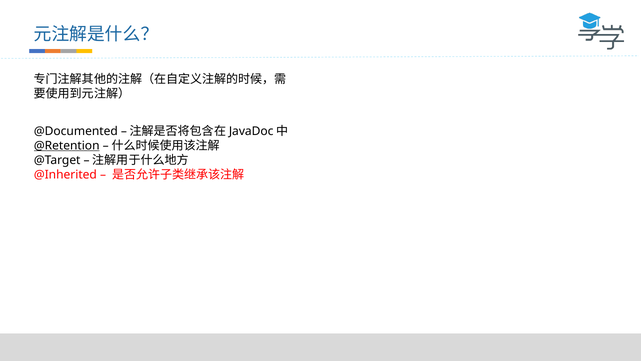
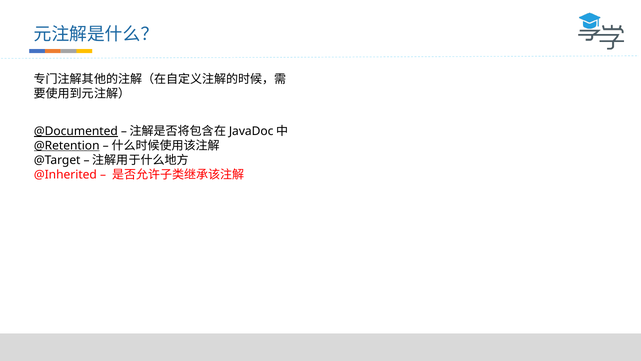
@Documented underline: none -> present (76, 131)
